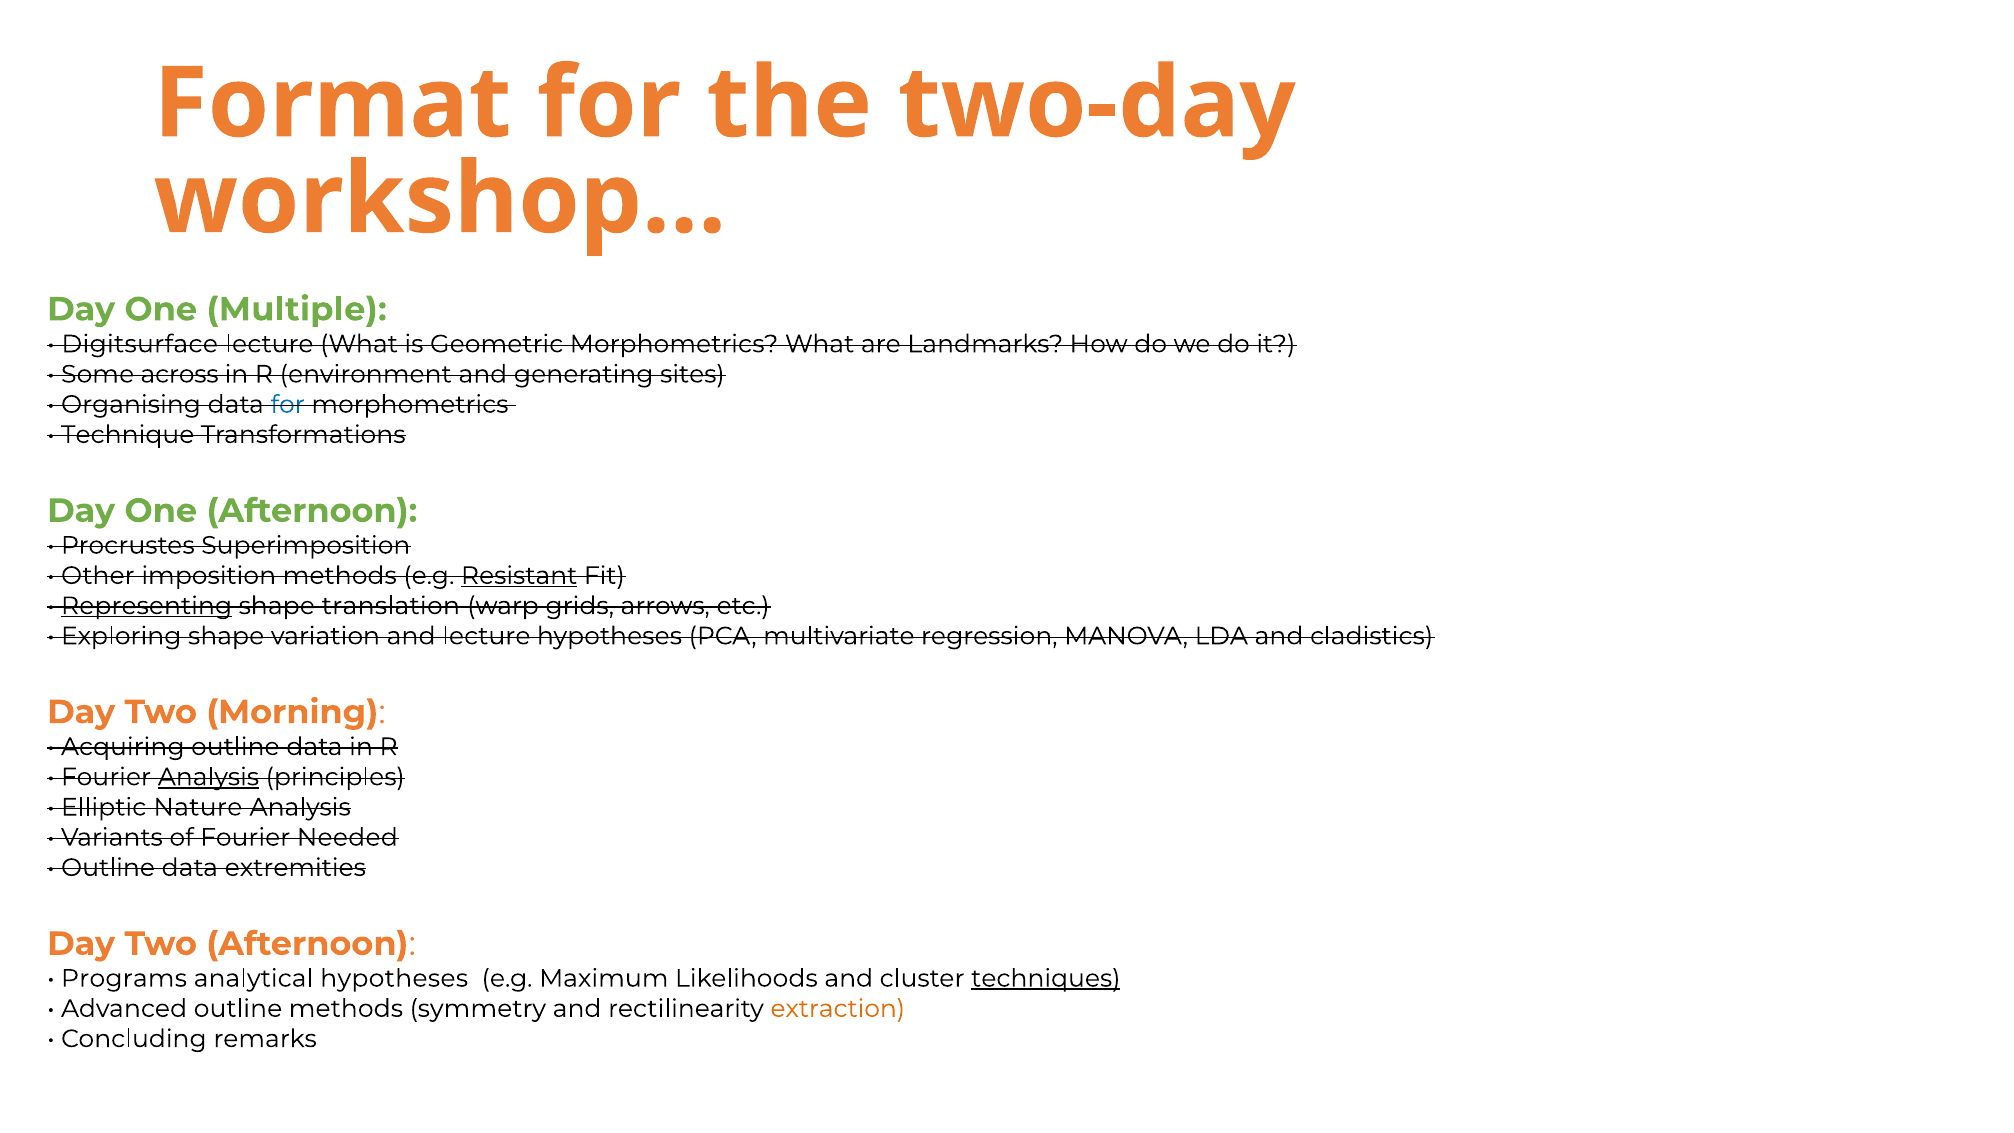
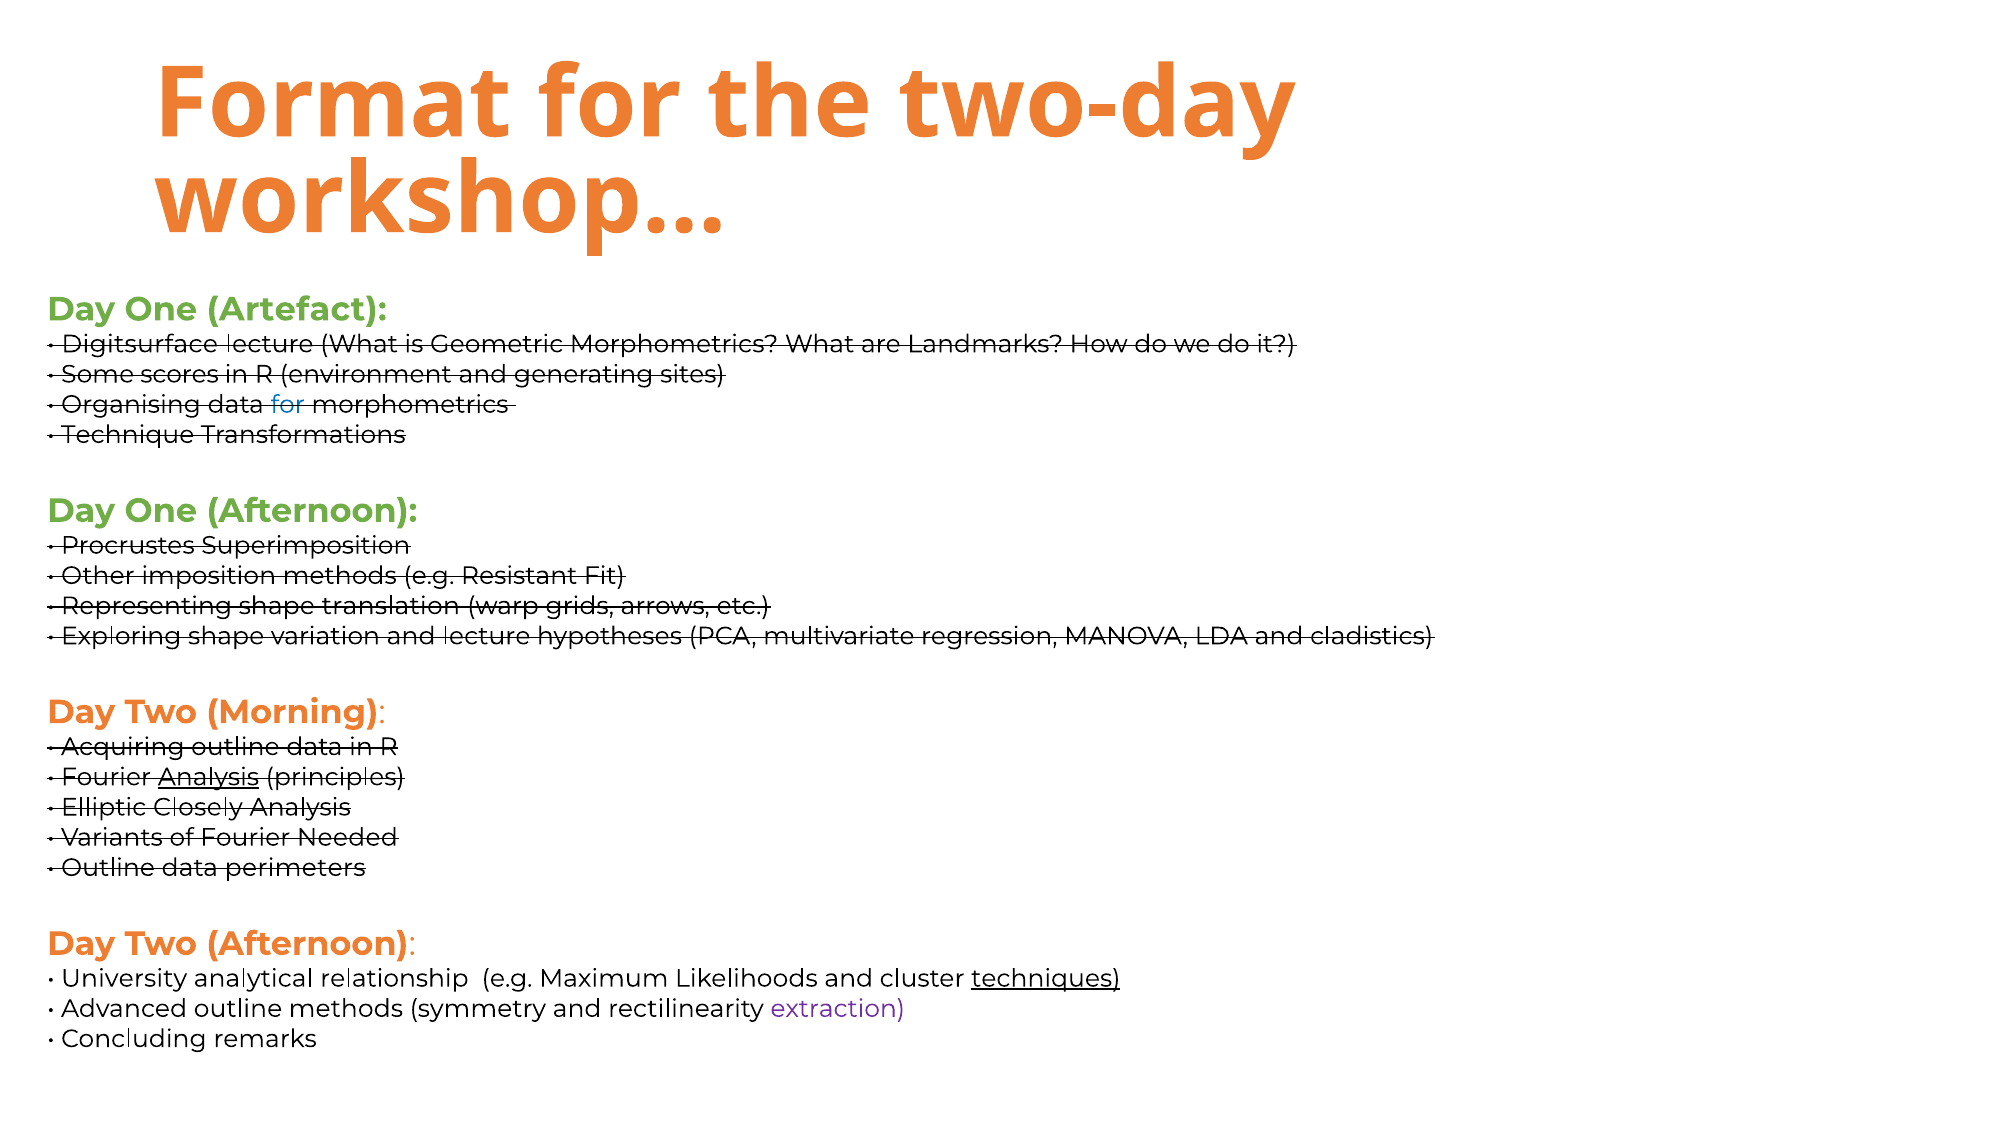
Multiple: Multiple -> Artefact (297, 309)
across: across -> scores (180, 374)
Resistant underline: present -> none (519, 576)
Representing underline: present -> none (147, 606)
Nature: Nature -> Closely (198, 807)
extremities: extremities -> perimeters (295, 868)
Programs: Programs -> University (124, 978)
analytical hypotheses: hypotheses -> relationship (394, 978)
extraction colour: orange -> purple (838, 1008)
